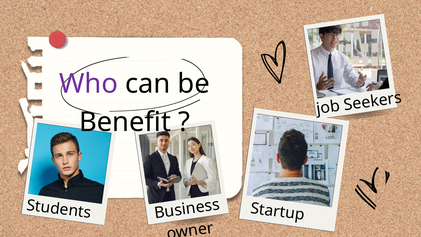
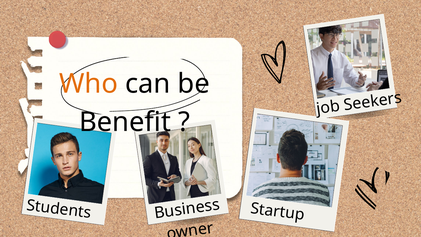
Who colour: purple -> orange (89, 84)
